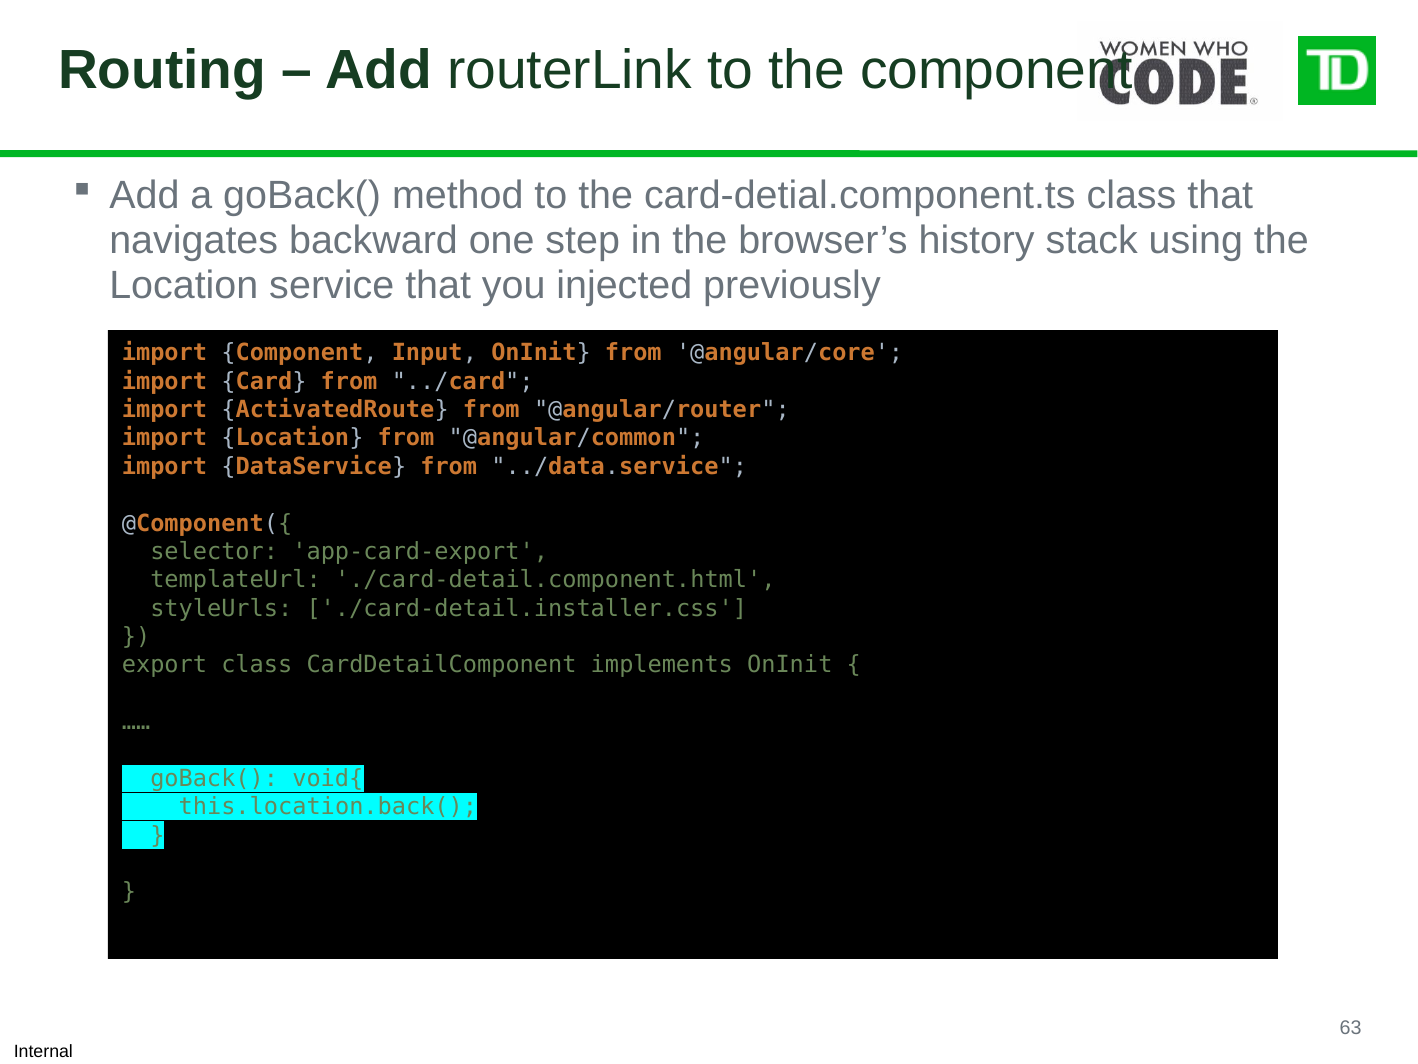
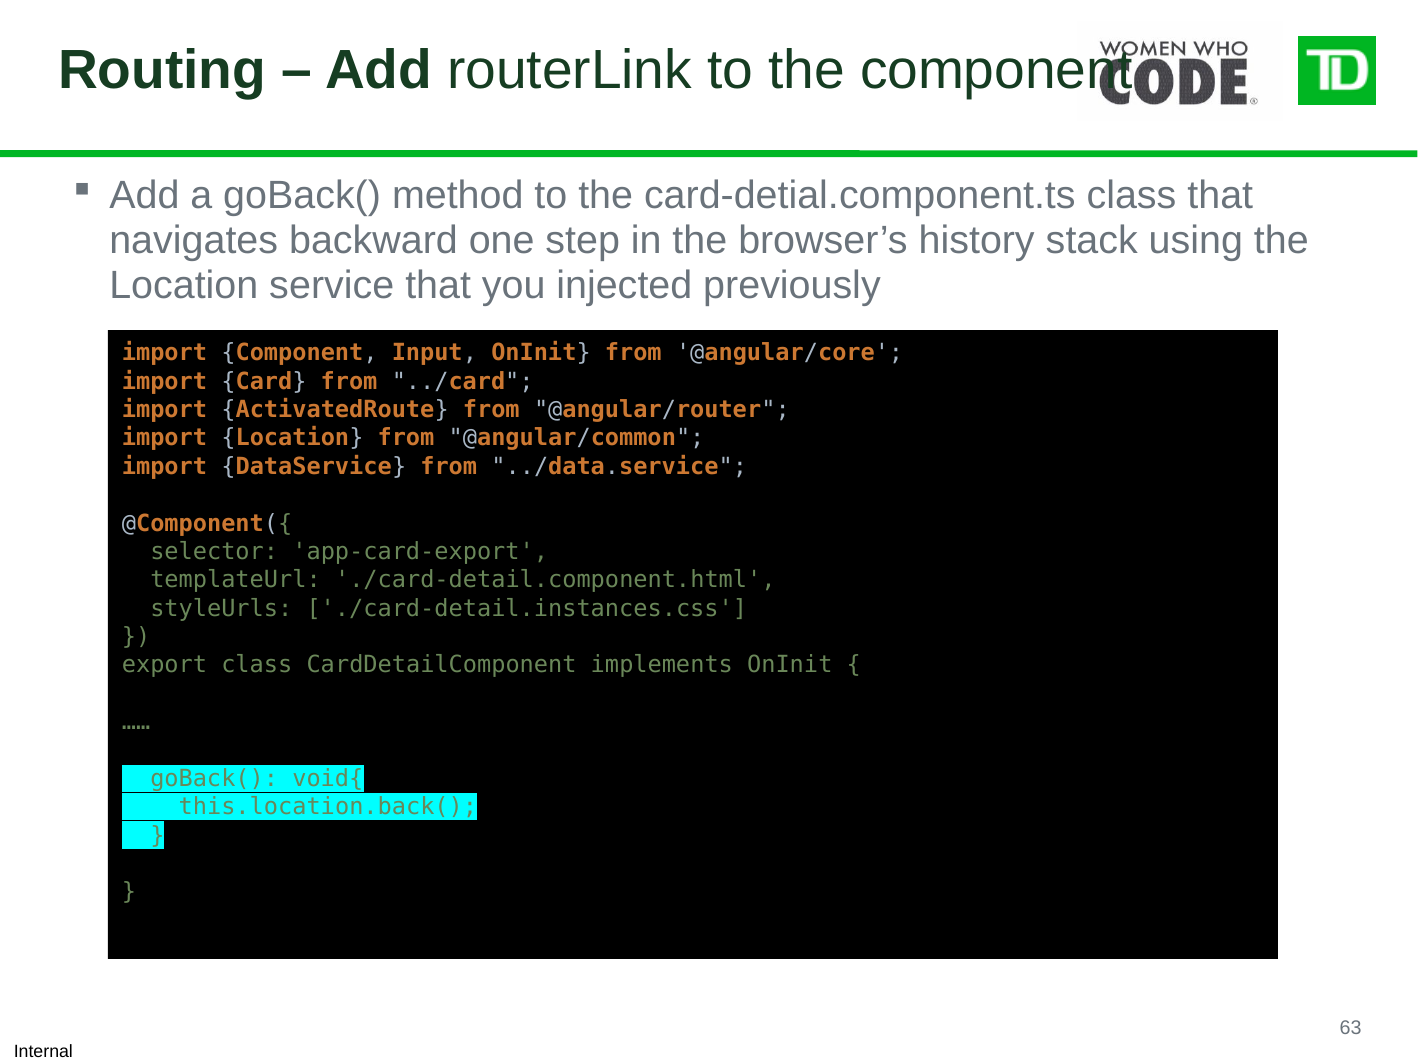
./card-detail.installer.css: ./card-detail.installer.css -> ./card-detail.instances.css (527, 608)
